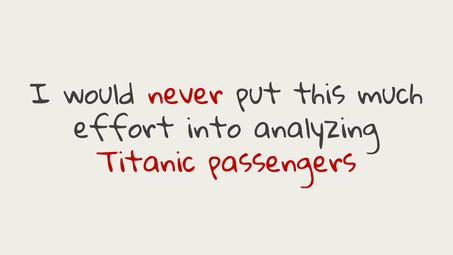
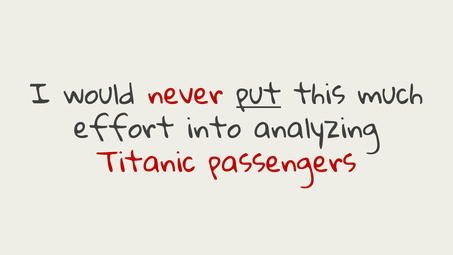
put underline: none -> present (259, 95)
